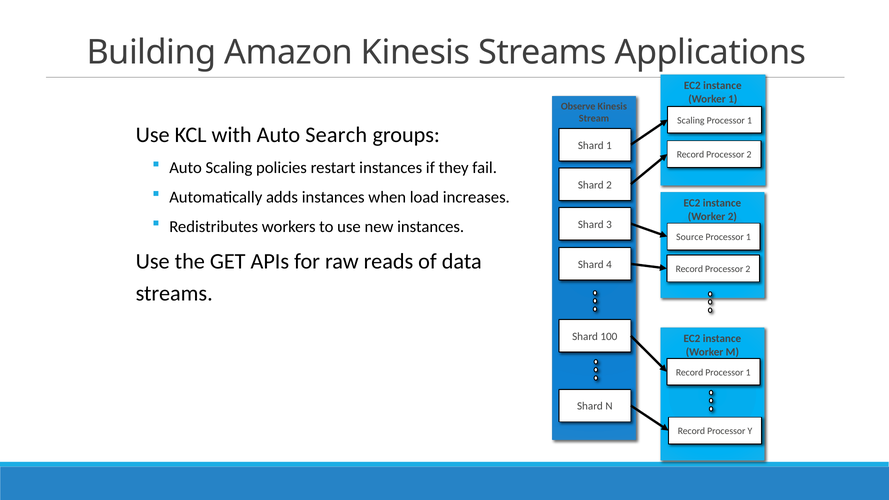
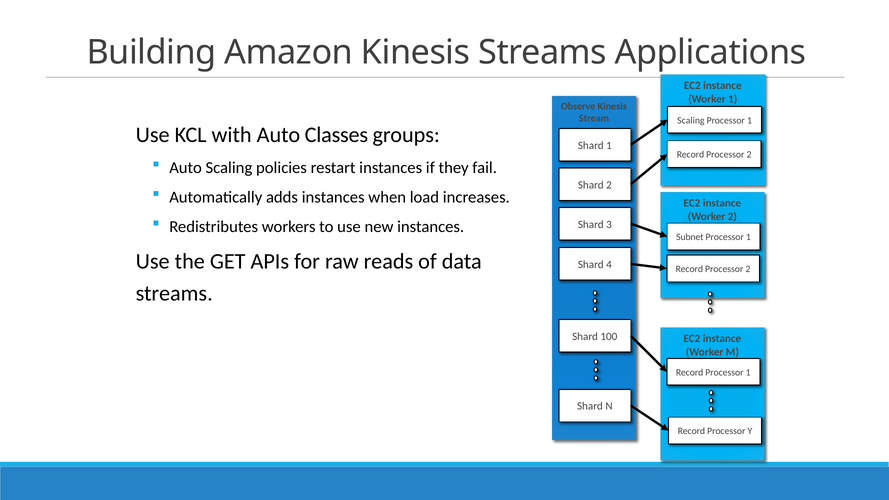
Search: Search -> Classes (336, 135)
Source: Source -> Subnet (690, 237)
